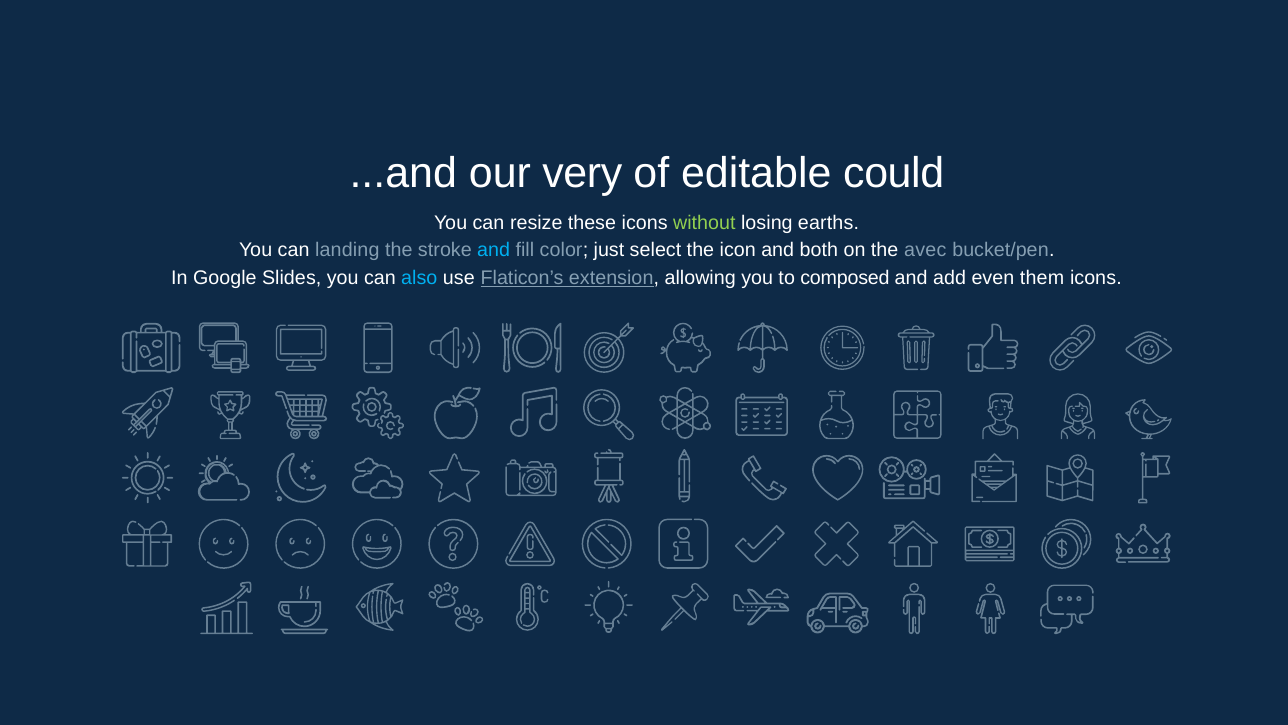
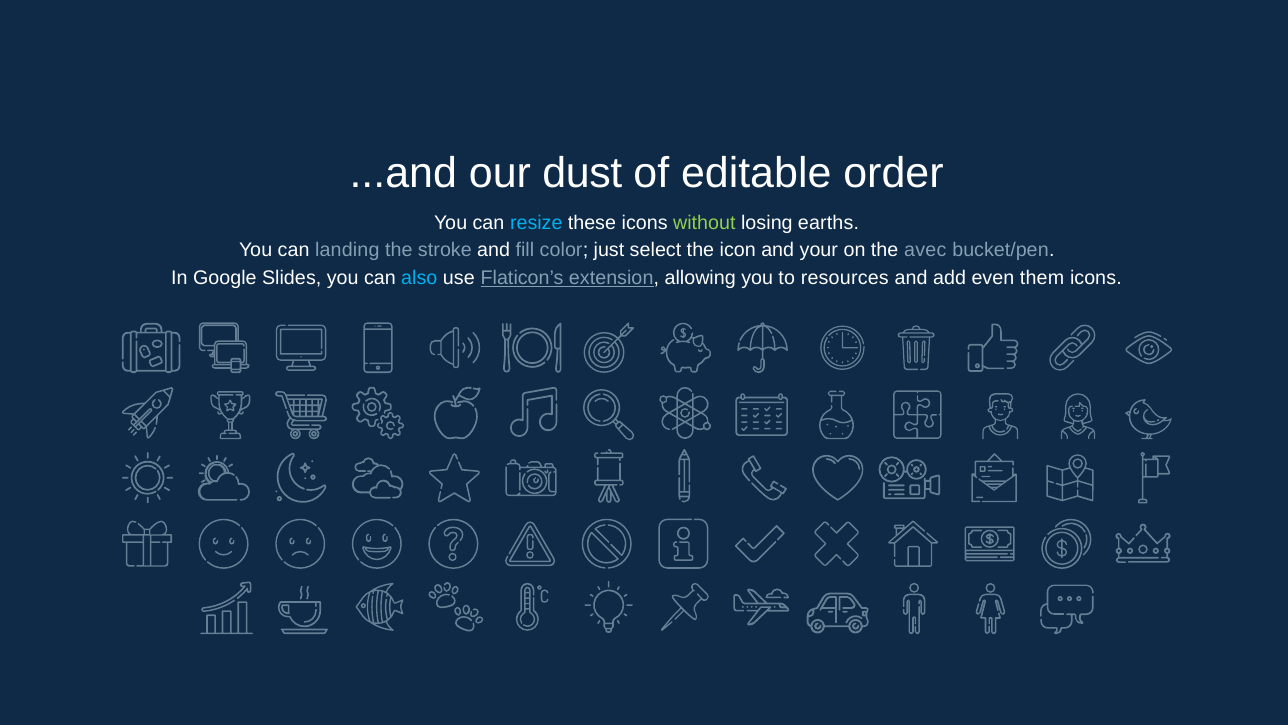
very: very -> dust (582, 173)
could: could -> order (893, 173)
resize colour: white -> light blue (536, 223)
and colour: light blue -> white (494, 250)
both: both -> your (819, 250)
composed: composed -> resources (845, 277)
